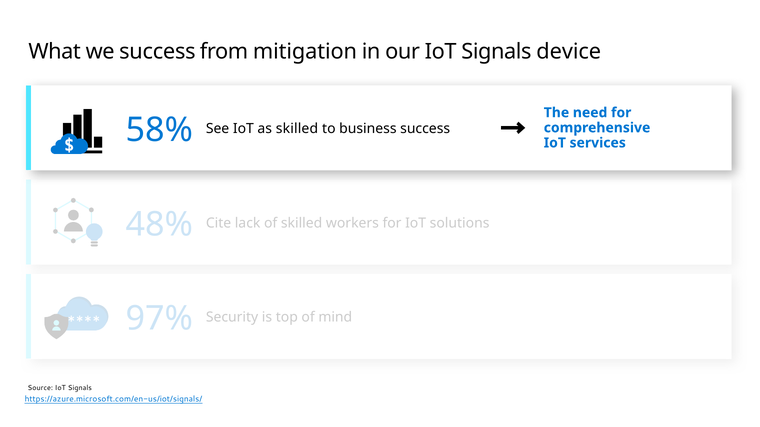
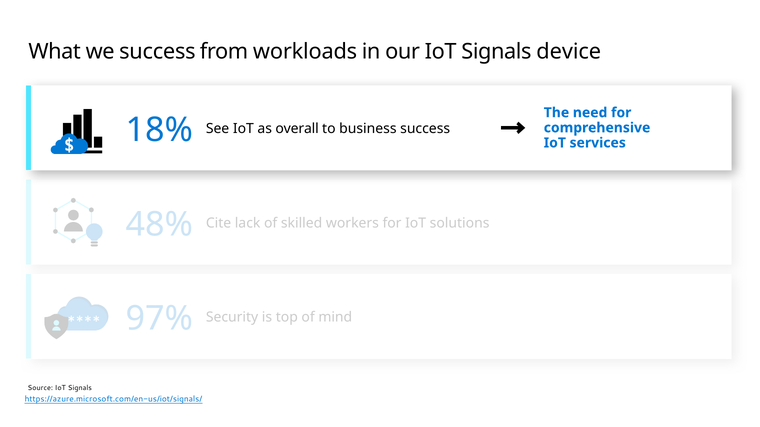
mitigation: mitigation -> workloads (305, 52)
58%: 58% -> 18% (160, 130)
as skilled: skilled -> overall (297, 129)
